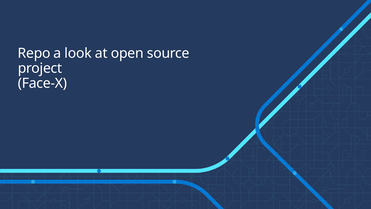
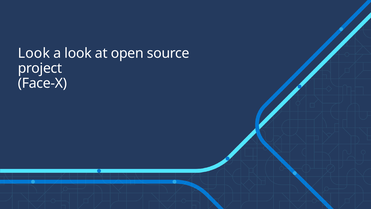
Repo: Repo -> Look (34, 53)
